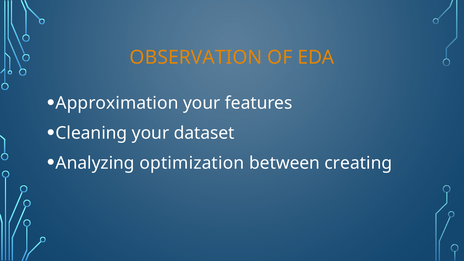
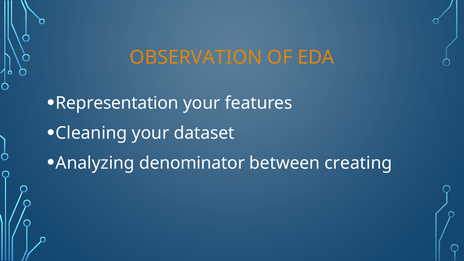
Approximation: Approximation -> Representation (117, 103)
optimization: optimization -> denominator (192, 163)
